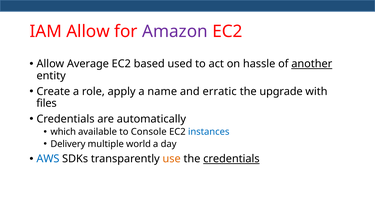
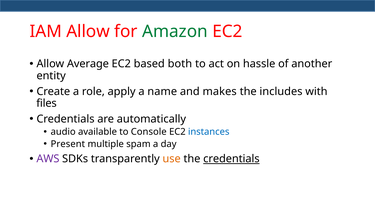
Amazon colour: purple -> green (175, 32)
used: used -> both (180, 64)
another underline: present -> none (312, 64)
erratic: erratic -> makes (220, 91)
upgrade: upgrade -> includes (281, 91)
which: which -> audio (63, 132)
Delivery: Delivery -> Present (68, 144)
world: world -> spam (138, 144)
AWS colour: blue -> purple (48, 159)
